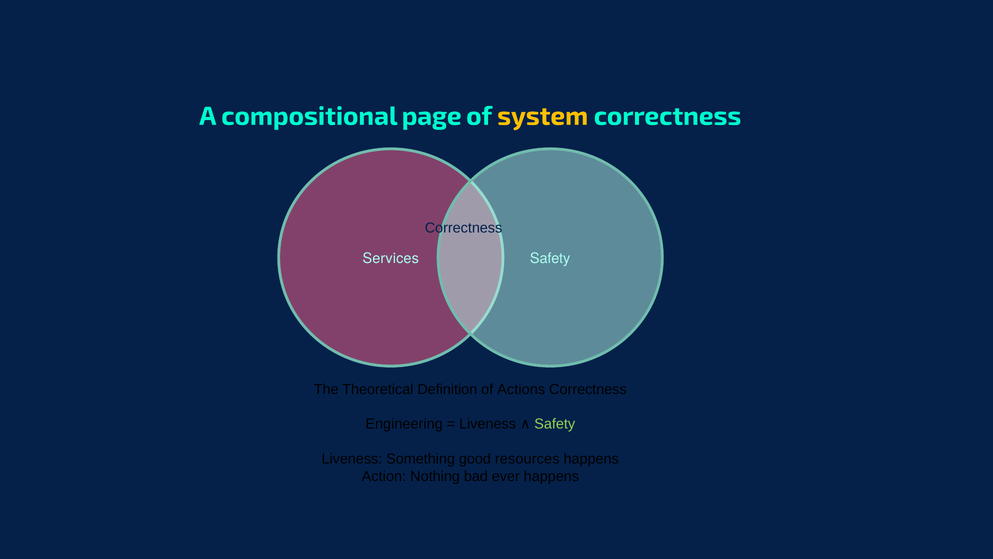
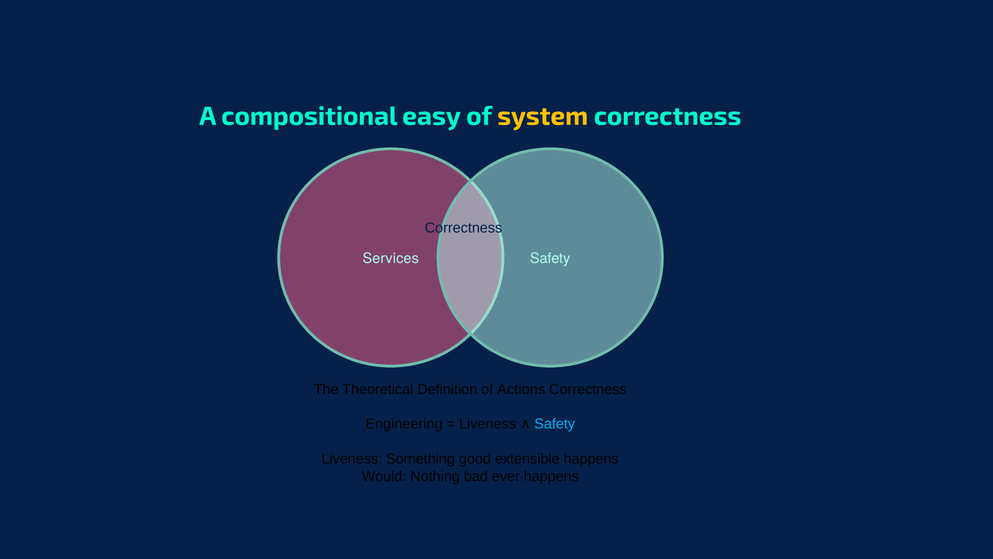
page: page -> easy (432, 116)
Safety colour: light green -> light blue (555, 424)
resources: resources -> extensible (527, 459)
Action: Action -> Would (384, 476)
